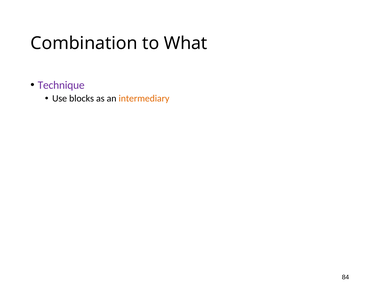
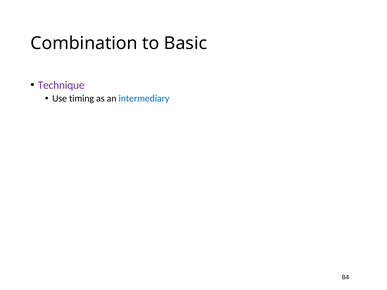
What: What -> Basic (186, 43)
blocks: blocks -> timing (82, 99)
intermediary colour: orange -> blue (144, 99)
